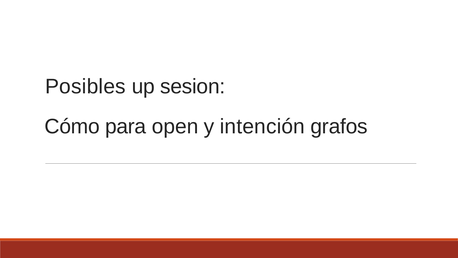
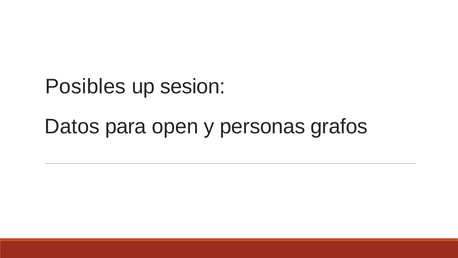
Cómo: Cómo -> Datos (72, 126)
intención: intención -> personas (263, 126)
